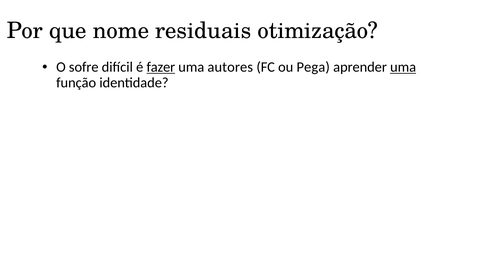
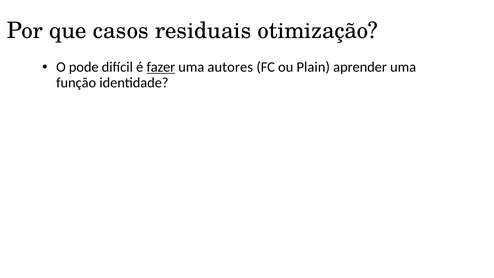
nome: nome -> casos (121, 31)
sofre: sofre -> pode (84, 67)
Pega: Pega -> Plain (313, 67)
uma underline: present -> none (403, 67)
